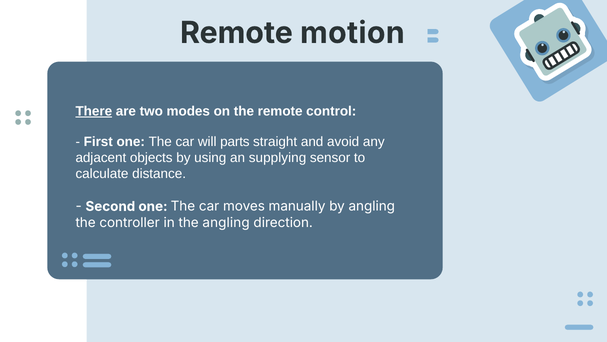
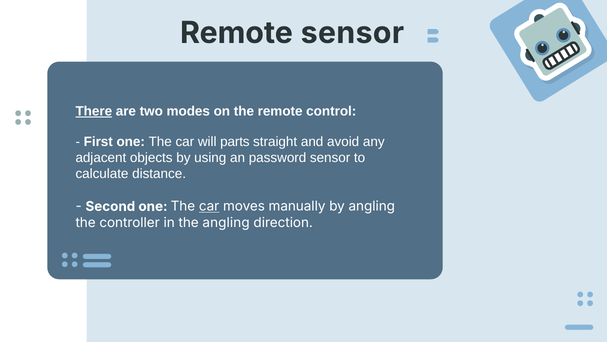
Remote motion: motion -> sensor (352, 33)
supplying: supplying -> password (278, 158)
car underline: none -> present (209, 206)
